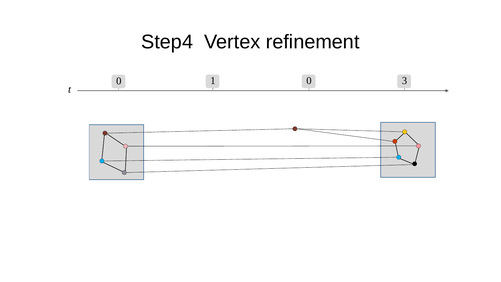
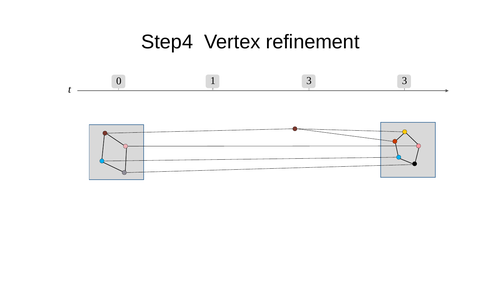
1 0: 0 -> 3 (309, 81)
